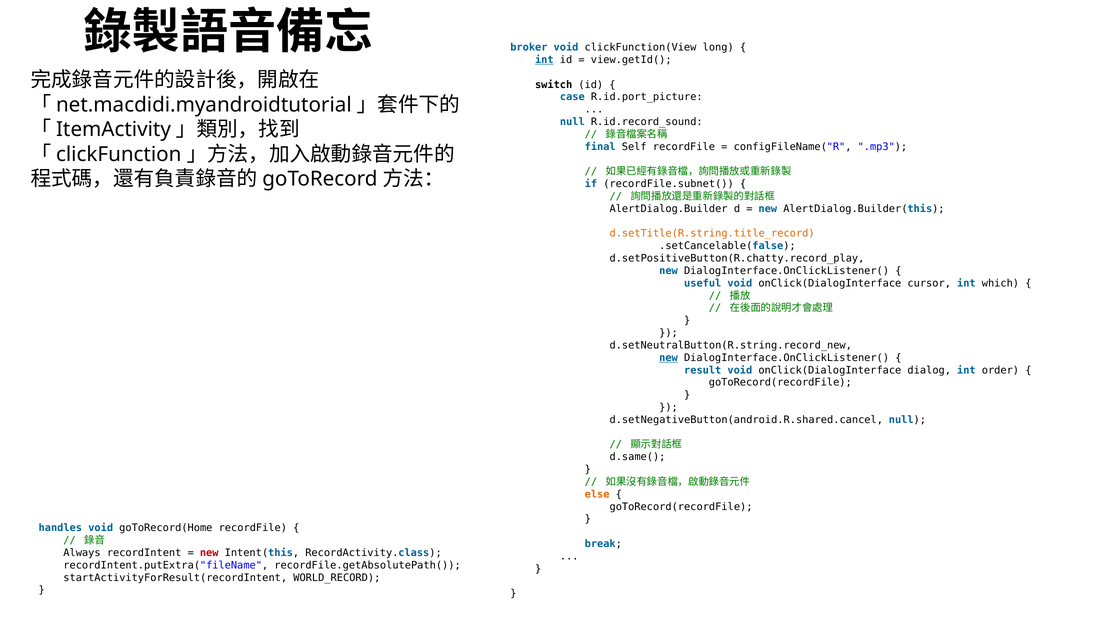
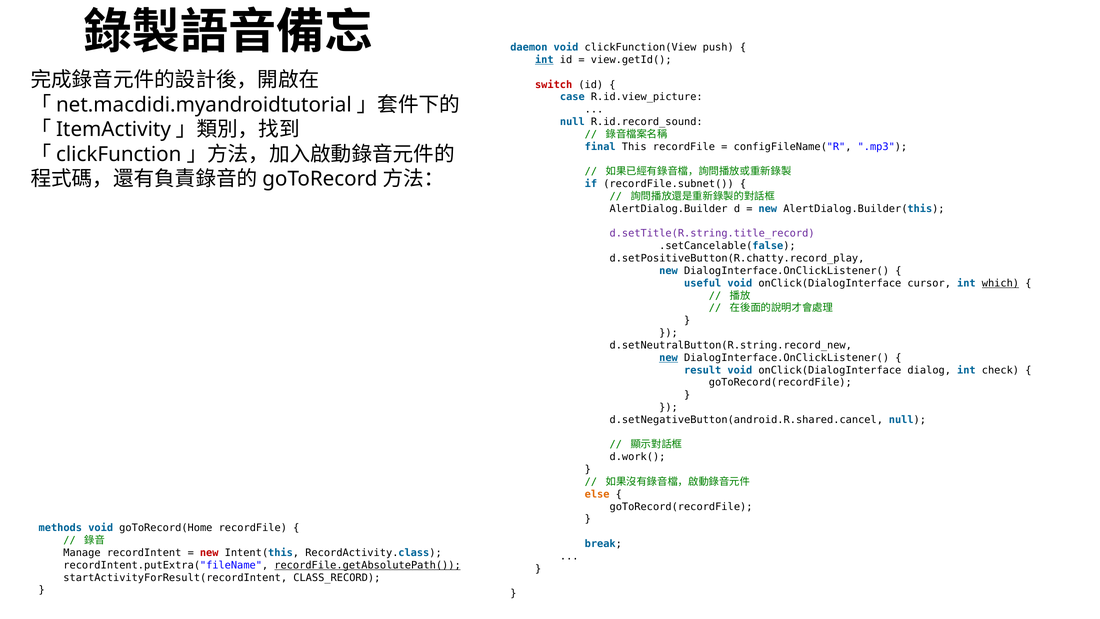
broker: broker -> daemon (529, 47)
long: long -> push (718, 47)
switch colour: black -> red (554, 85)
R.id.port_picture: R.id.port_picture -> R.id.view_picture (647, 97)
Self: Self -> This (634, 147)
d.setTitle(R.string.title_record colour: orange -> purple (712, 233)
which underline: none -> present (1000, 283)
order: order -> check (1000, 370)
d.same(: d.same( -> d.work( (638, 457)
handles: handles -> methods (60, 528)
Always: Always -> Manage (82, 553)
recordFile.getAbsolutePath( underline: none -> present (368, 565)
WORLD_RECORD: WORLD_RECORD -> CLASS_RECORD (337, 577)
